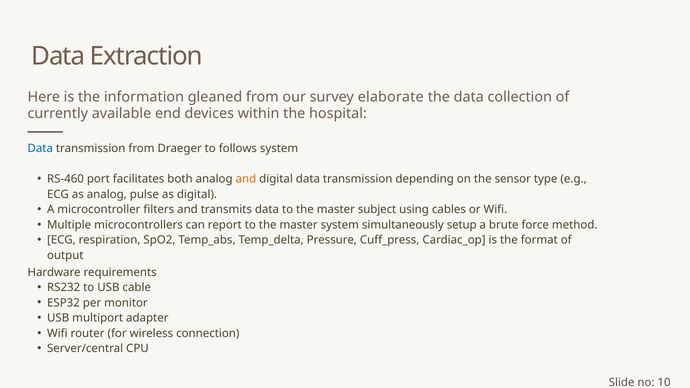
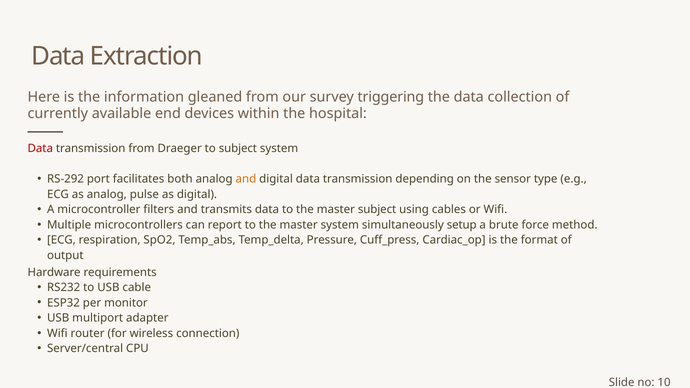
elaborate: elaborate -> triggering (391, 97)
Data colour: blue -> red (40, 148)
to follows: follows -> subject (238, 148)
RS-460: RS-460 -> RS-292 (65, 179)
